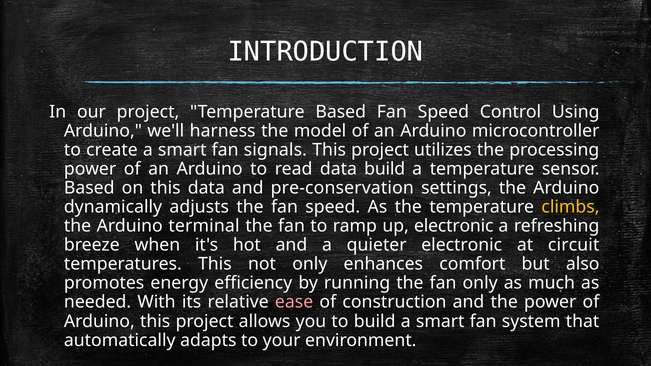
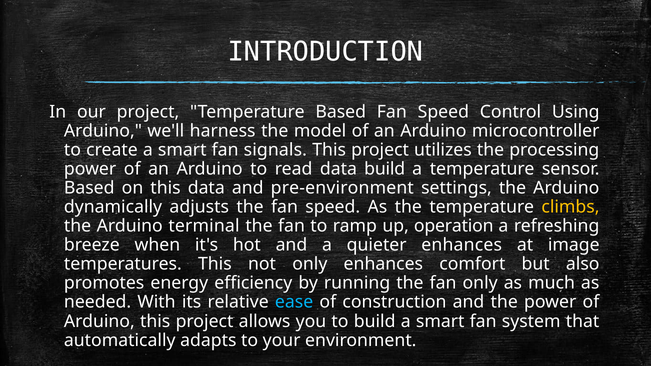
pre-conservation: pre-conservation -> pre-environment (342, 188)
up electronic: electronic -> operation (454, 226)
quieter electronic: electronic -> enhances (462, 245)
circuit: circuit -> image (574, 245)
ease colour: pink -> light blue (294, 302)
